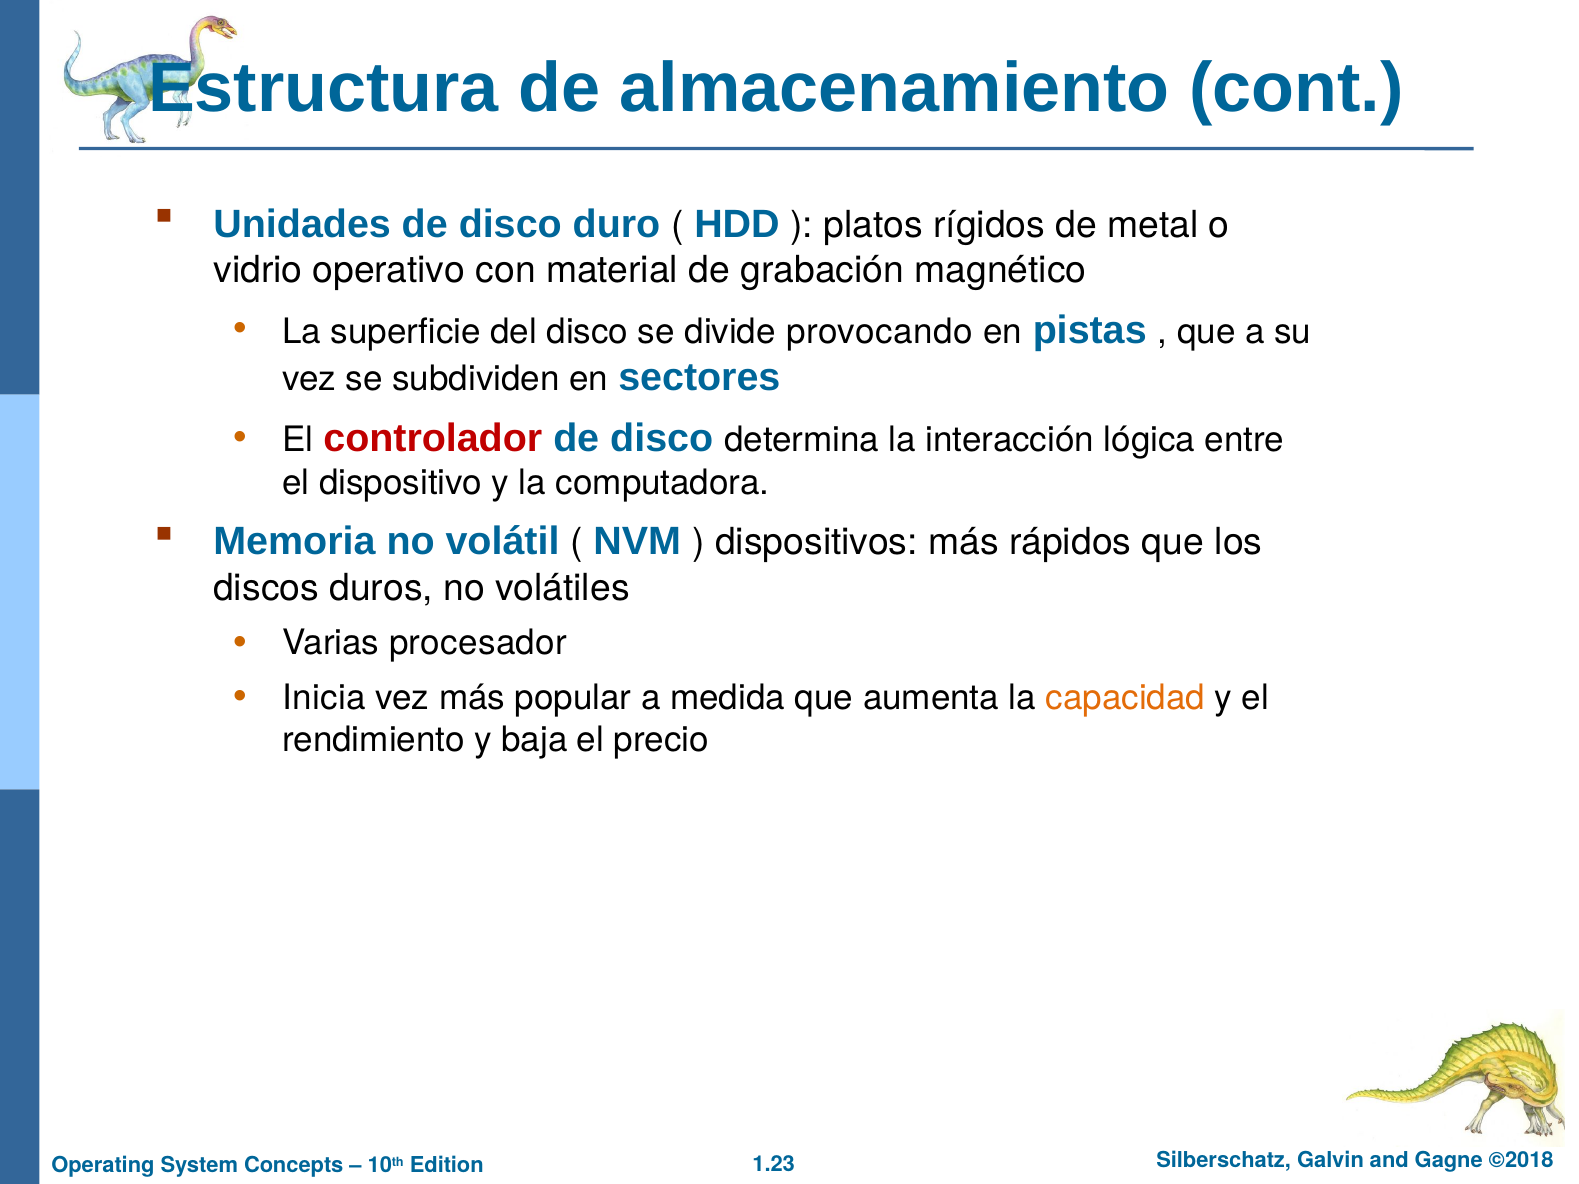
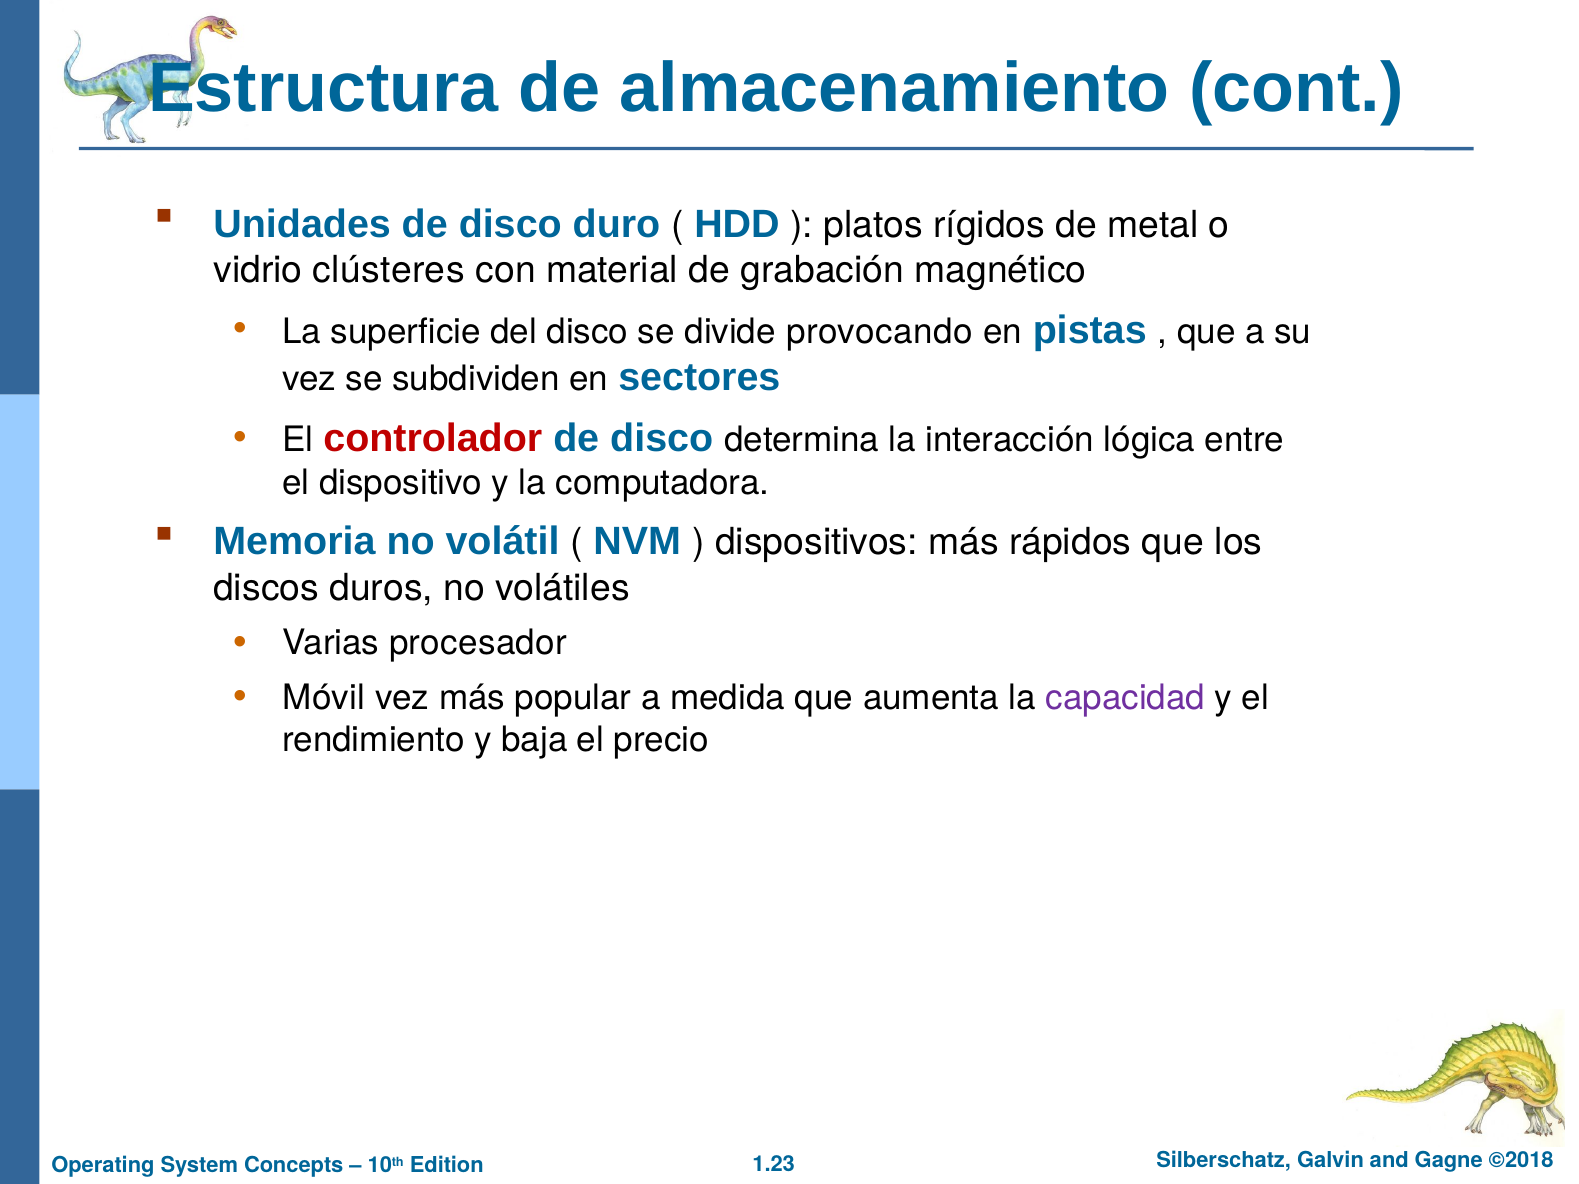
operativo: operativo -> clústeres (389, 270)
Inicia: Inicia -> Móvil (324, 698)
capacidad colour: orange -> purple (1125, 698)
